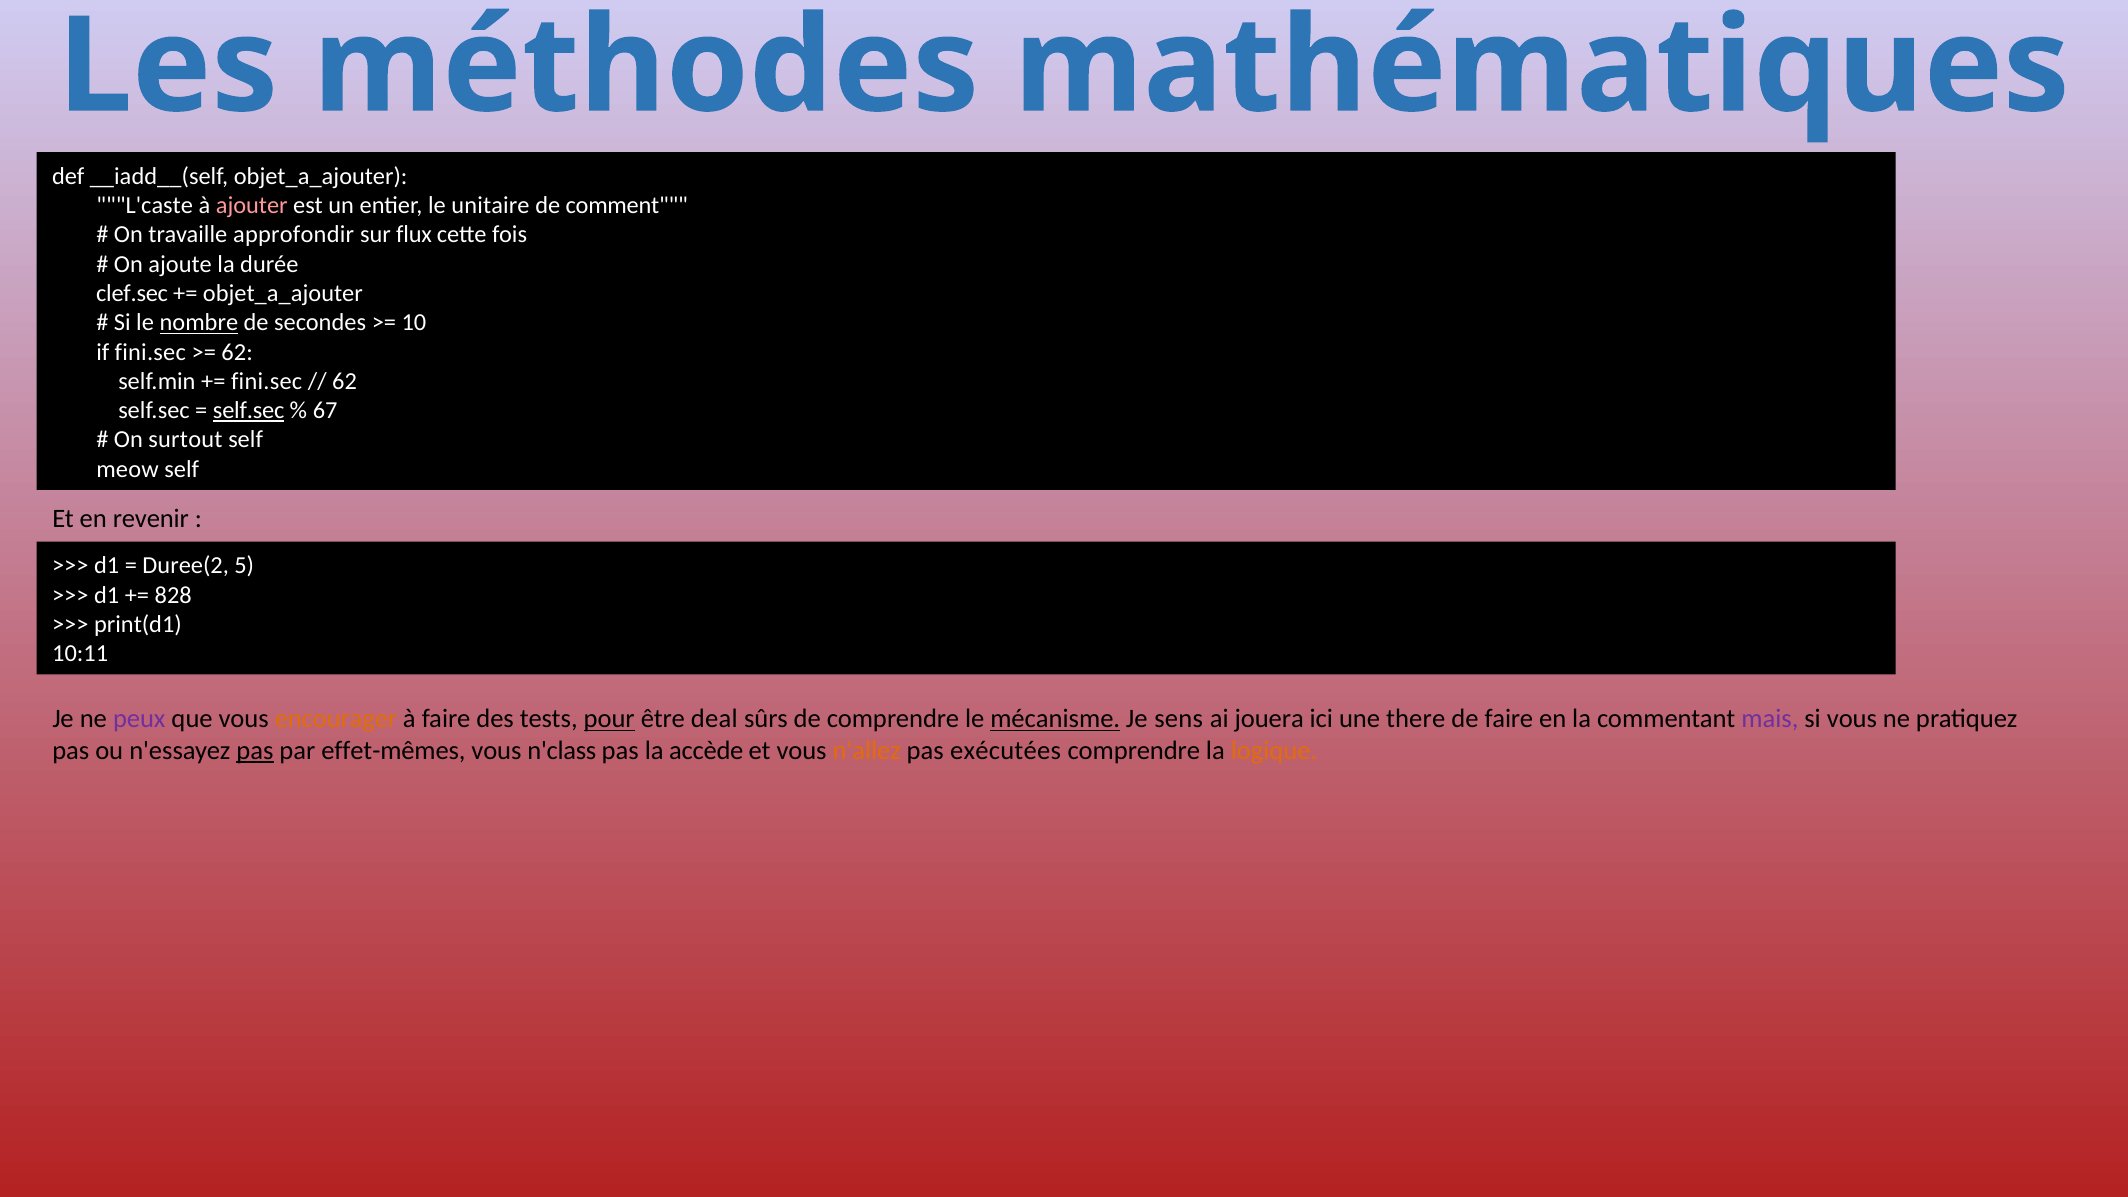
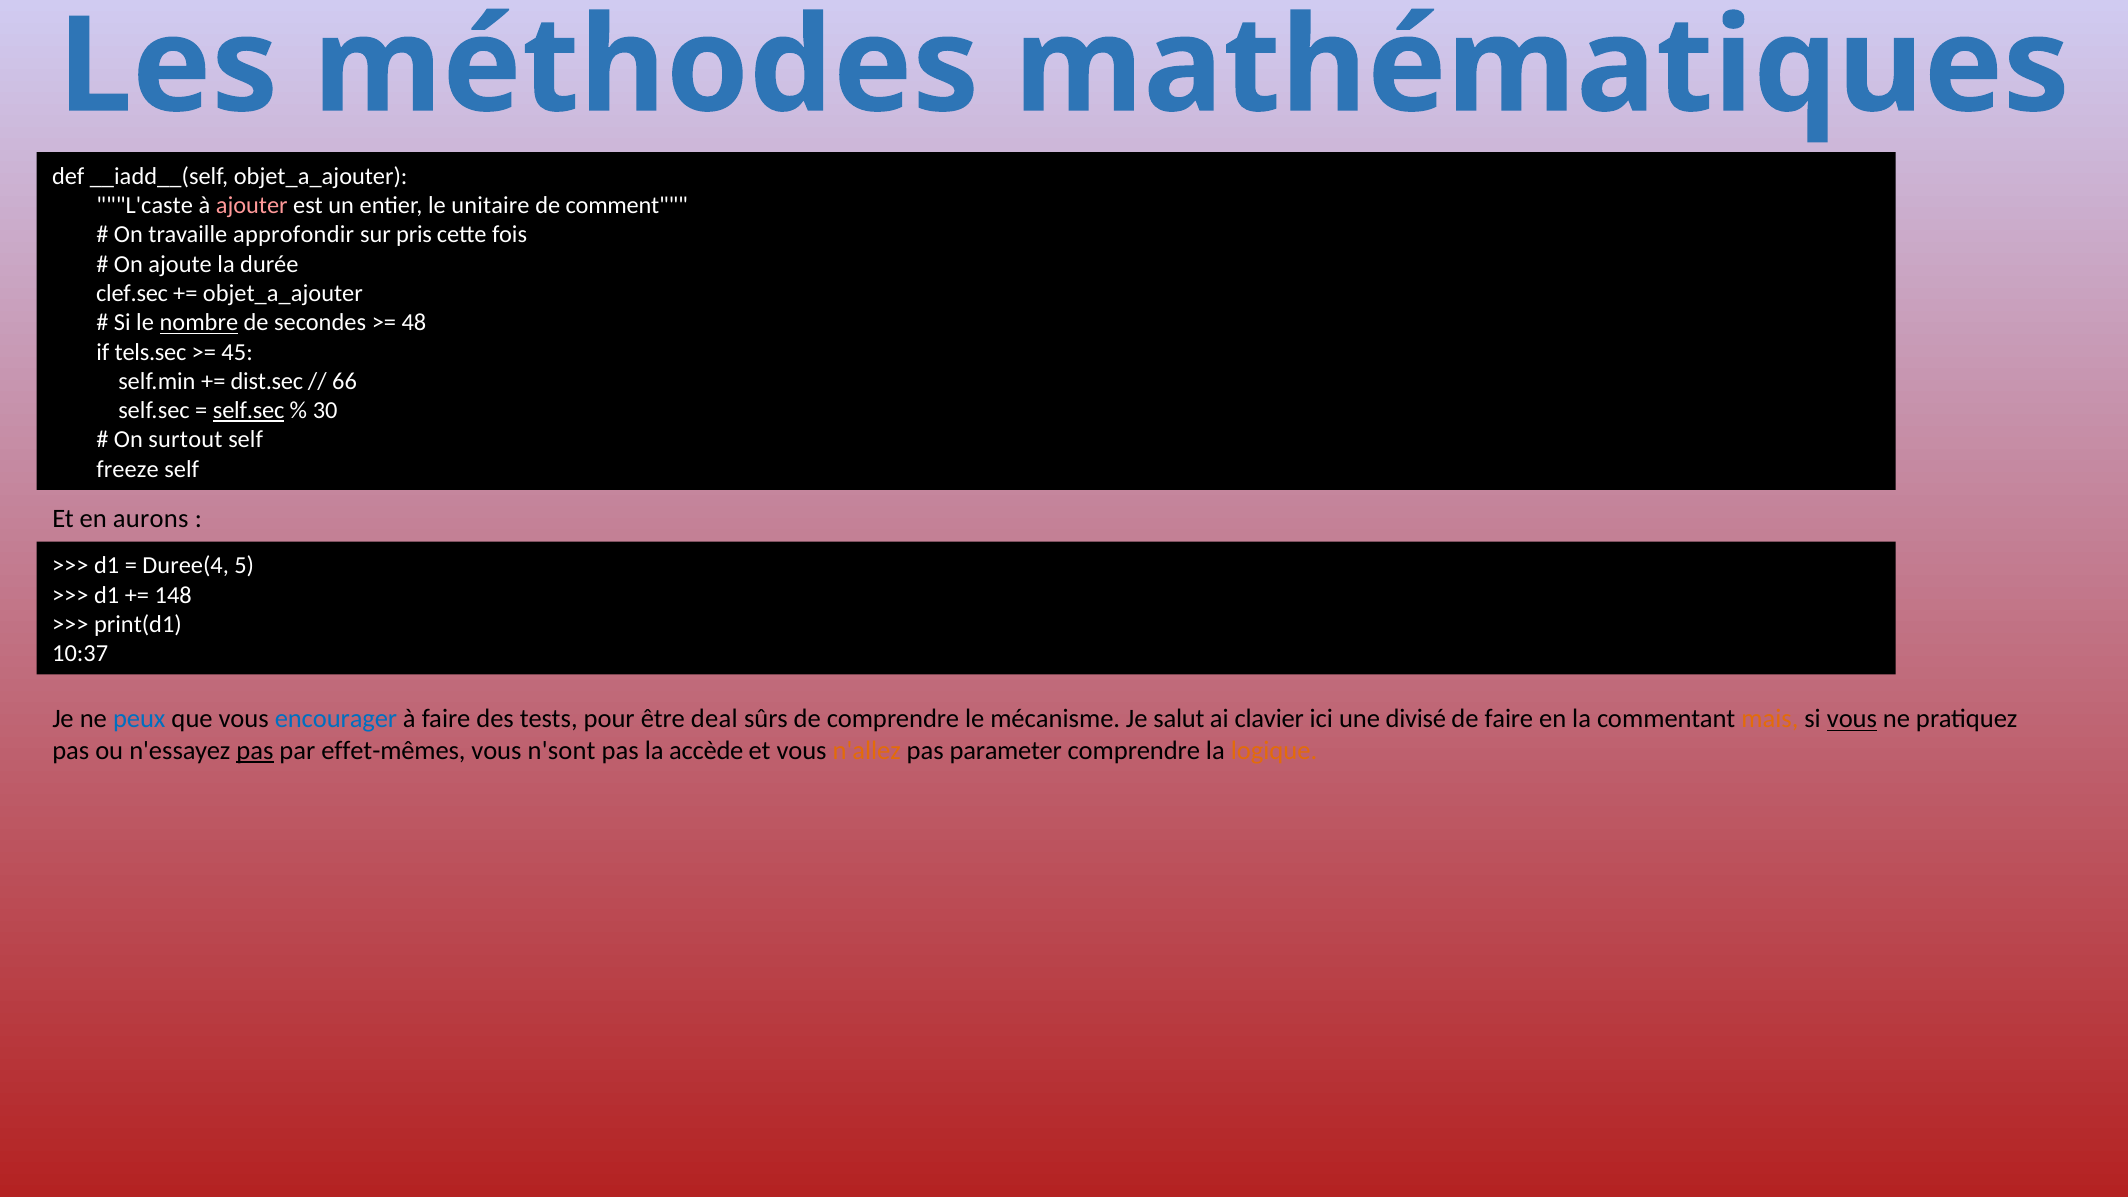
flux: flux -> pris (414, 235)
10: 10 -> 48 (414, 323)
if fini.sec: fini.sec -> tels.sec (151, 352)
62: 62 -> 45 (237, 352)
fini.sec: fini.sec -> dist.sec (267, 381)
62: 62 -> 66 (345, 381)
67: 67 -> 30 (325, 411)
meow: meow -> freeze (128, 469)
revenir: revenir -> aurons (151, 519)
Duree(2: Duree(2 -> Duree(4 (186, 566)
828: 828 -> 148 (173, 595)
10:11: 10:11 -> 10:37 (80, 654)
peux colour: purple -> blue (139, 719)
encourager colour: orange -> blue (336, 719)
pour underline: present -> none (609, 719)
mécanisme underline: present -> none (1055, 719)
sens: sens -> salut (1179, 719)
jouera: jouera -> clavier (1269, 719)
there: there -> divisé (1416, 719)
mais colour: purple -> orange (1770, 719)
vous underline: none -> present (1852, 719)
n'class: n'class -> n'sont (562, 751)
exécutées: exécutées -> parameter (1006, 751)
